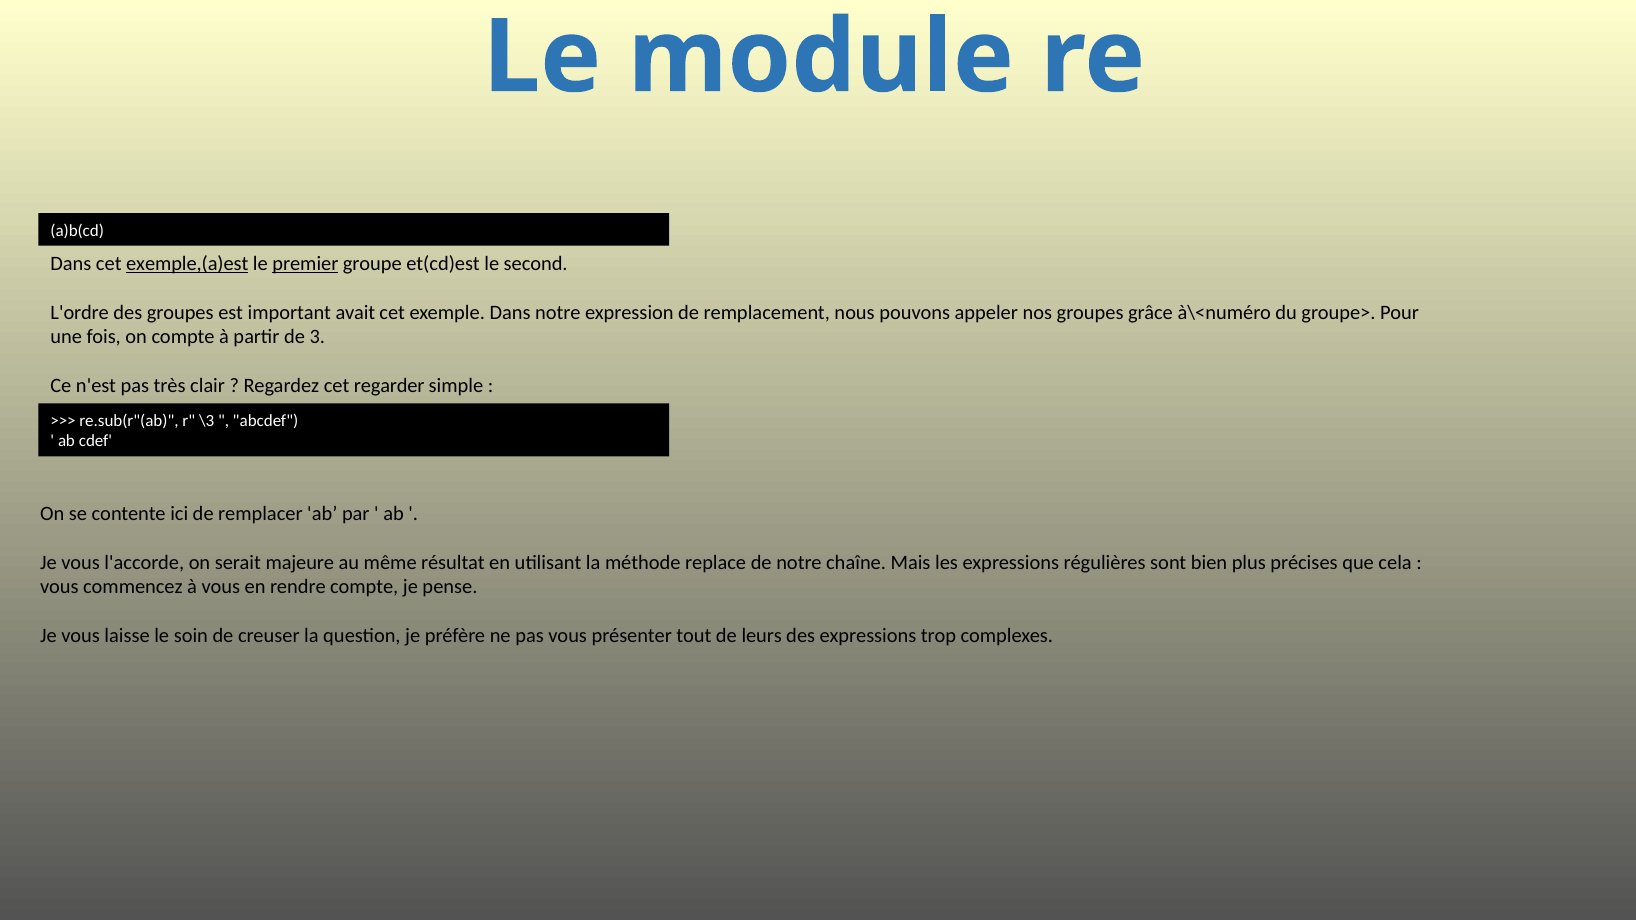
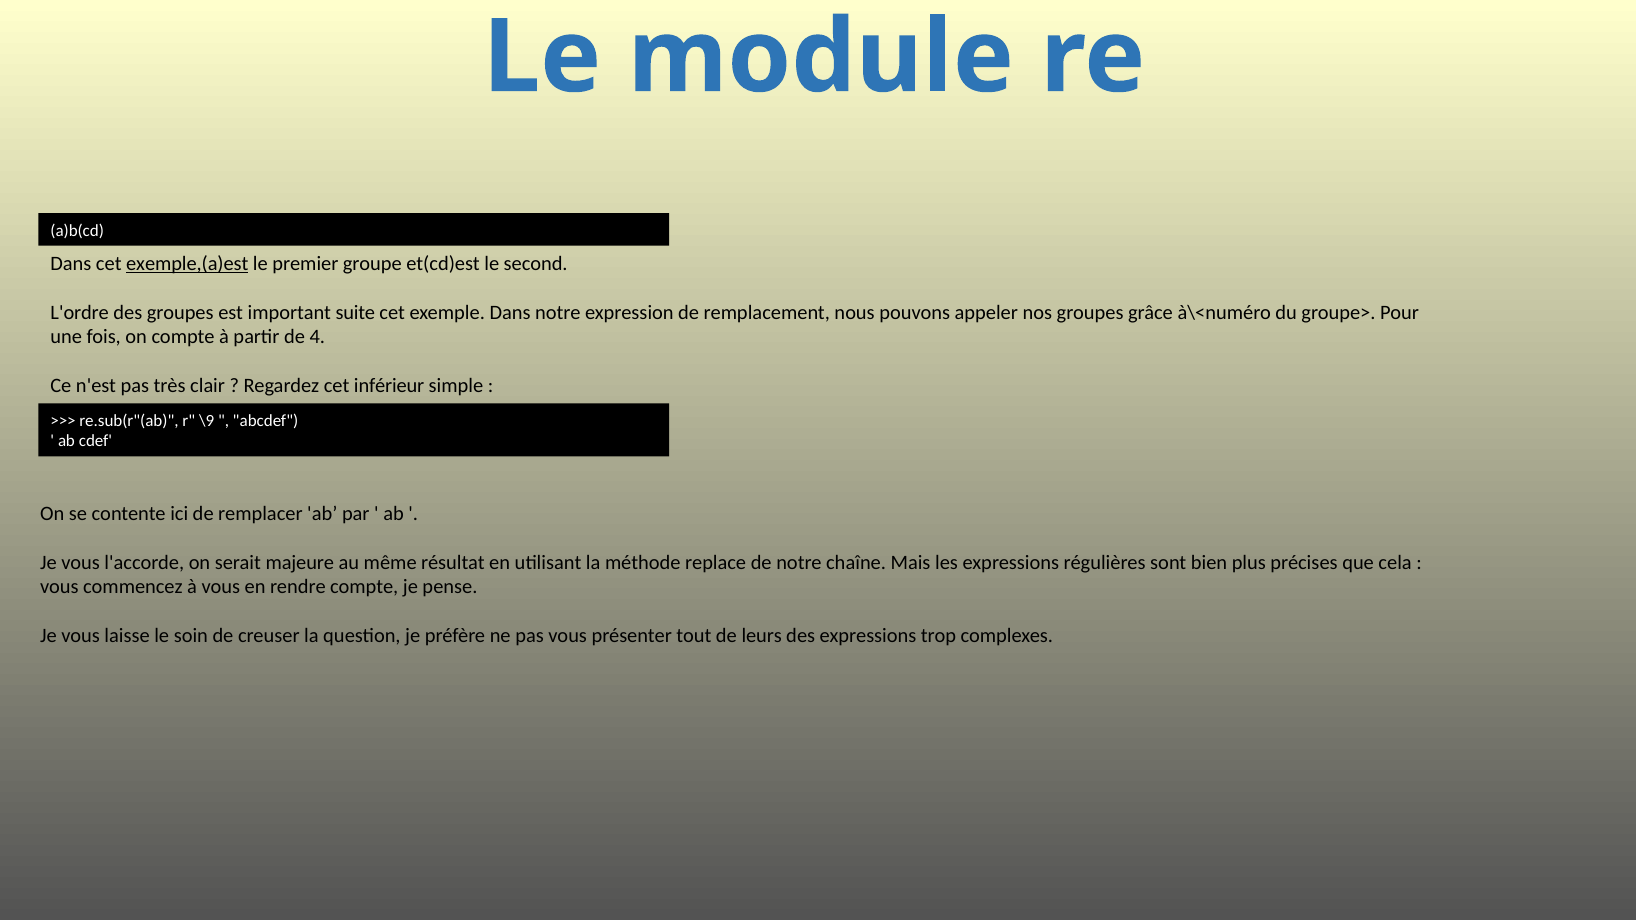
premier underline: present -> none (305, 263)
avait: avait -> suite (355, 313)
3: 3 -> 4 (317, 337)
regarder: regarder -> inférieur (389, 386)
\3: \3 -> \9 (207, 421)
